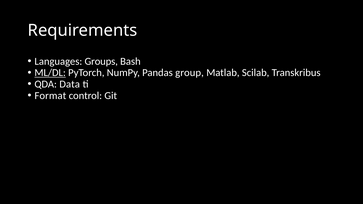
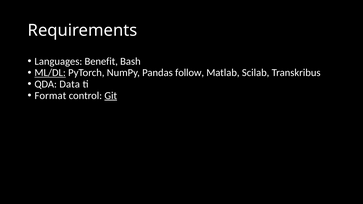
Groups: Groups -> Benefit (101, 61)
group: group -> follow (190, 73)
Git underline: none -> present (111, 96)
